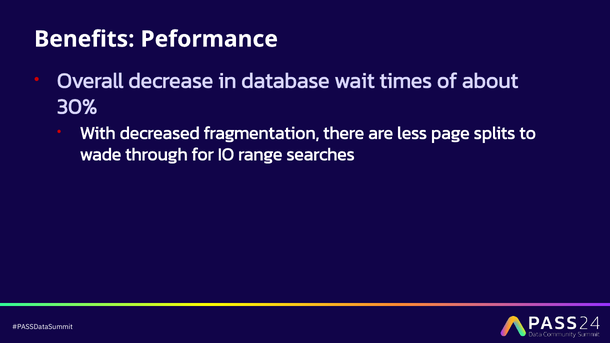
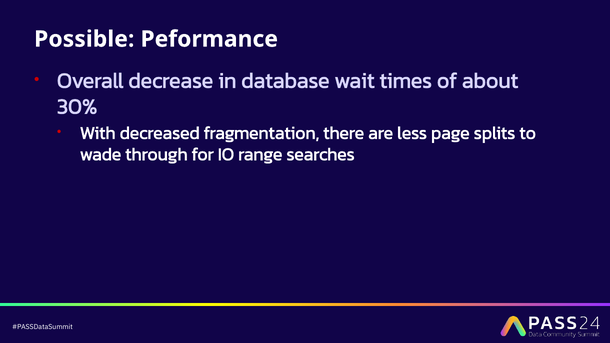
Benefits: Benefits -> Possible (84, 39)
